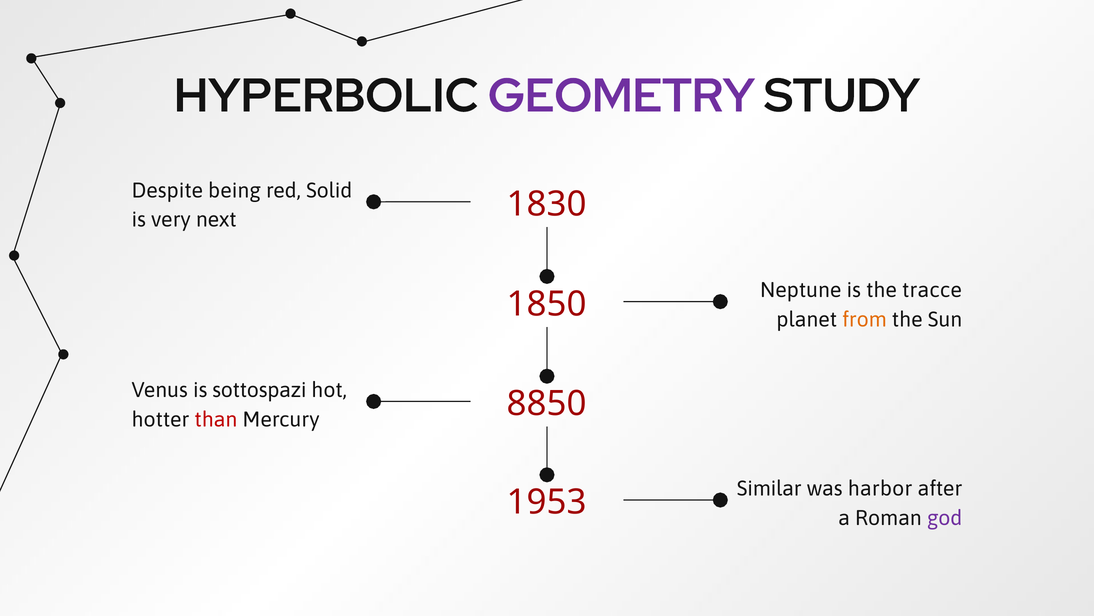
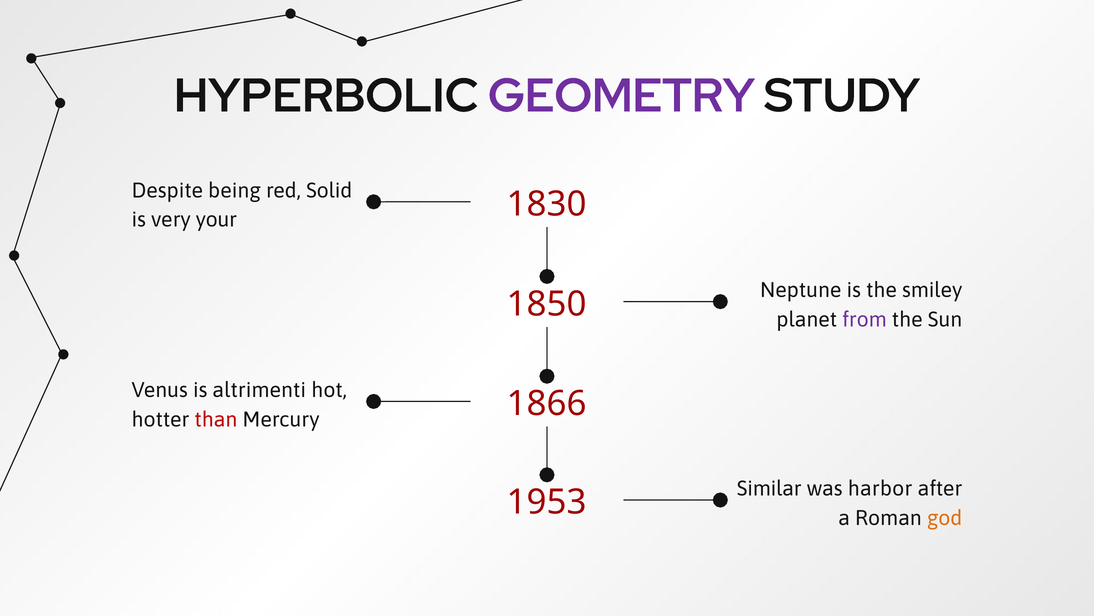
next: next -> your (216, 220)
tracce: tracce -> smiley (932, 290)
from colour: orange -> purple (864, 319)
sottospazi: sottospazi -> altrimenti (259, 390)
8850: 8850 -> 1866 (547, 403)
god colour: purple -> orange (945, 518)
